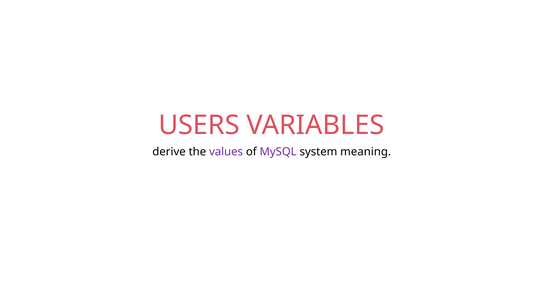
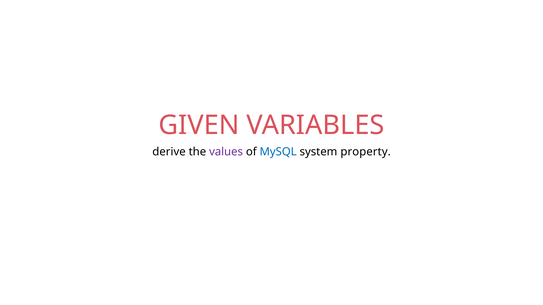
USERS: USERS -> GIVEN (199, 125)
MySQL colour: purple -> blue (278, 152)
meaning: meaning -> property (366, 152)
